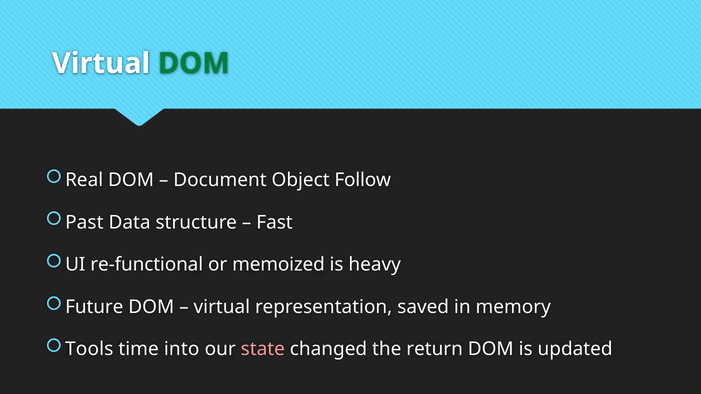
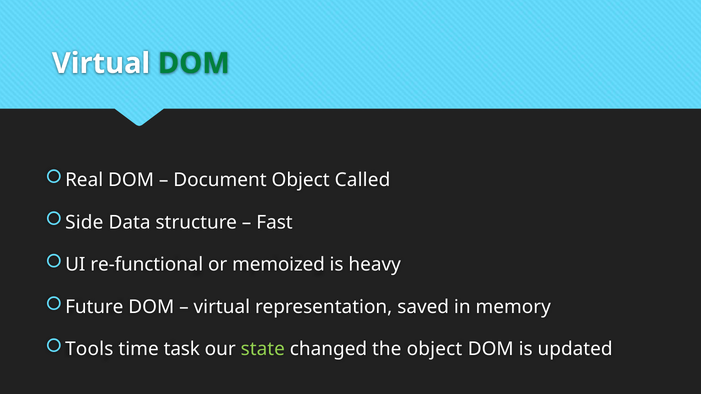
Follow: Follow -> Called (363, 180)
Past: Past -> Side (84, 222)
into: into -> task (182, 349)
state colour: pink -> light green (263, 349)
the return: return -> object (434, 349)
